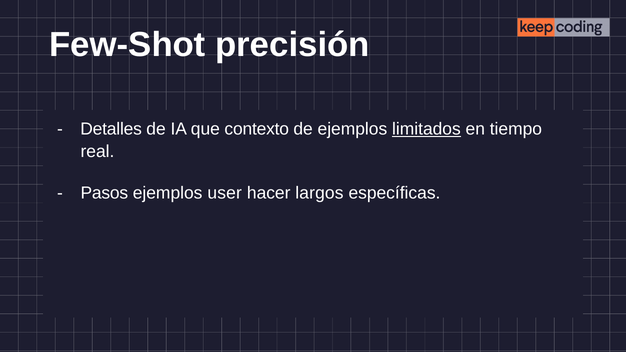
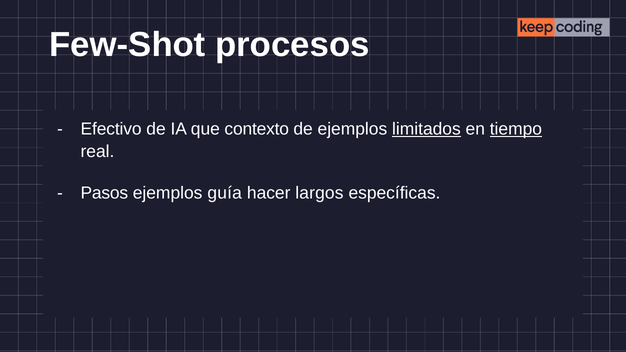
precisión: precisión -> procesos (292, 45)
Detalles: Detalles -> Efectivo (111, 129)
tiempo underline: none -> present (516, 129)
user: user -> guía (225, 193)
